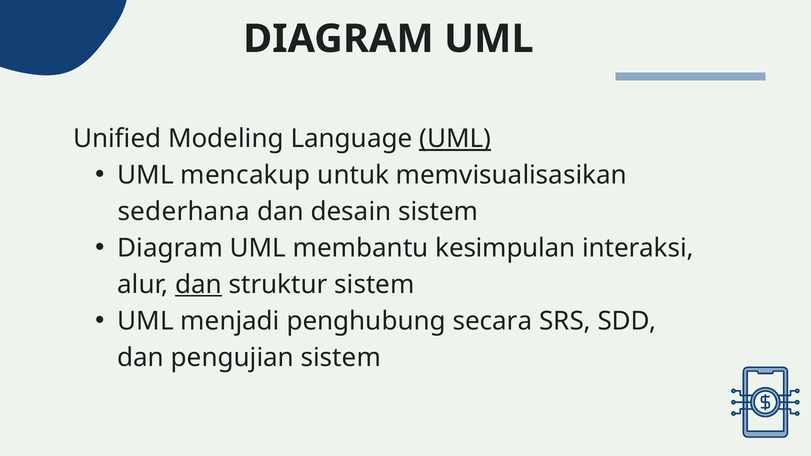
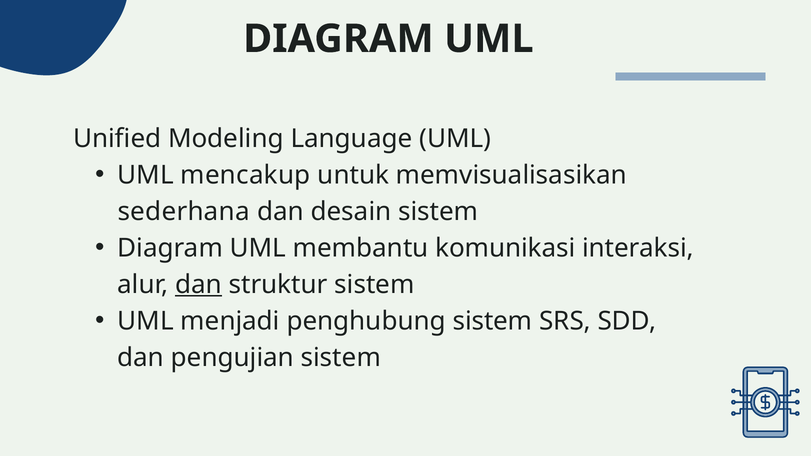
UML underline: present -> none (455, 139)
kesimpulan: kesimpulan -> komunikasi (505, 248)
penghubung secara: secara -> sistem (493, 321)
